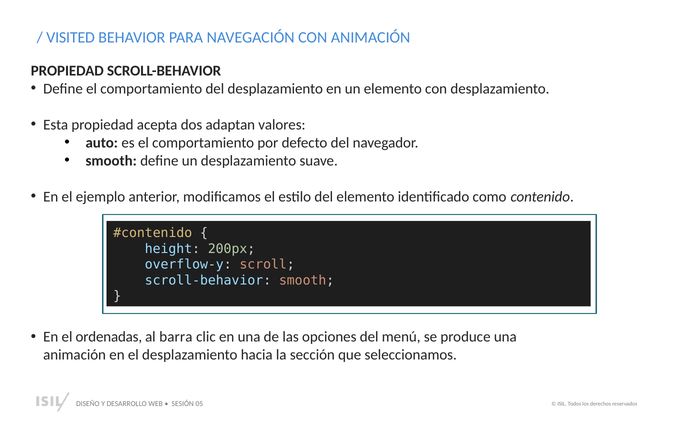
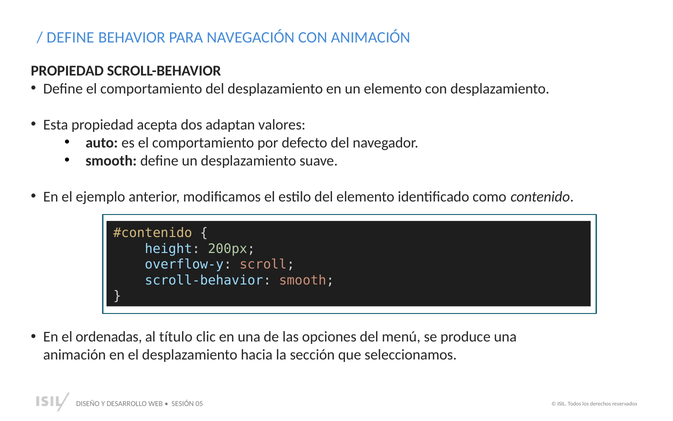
VISITED: VISITED -> DEFINE (70, 38)
barra: barra -> título (176, 337)
